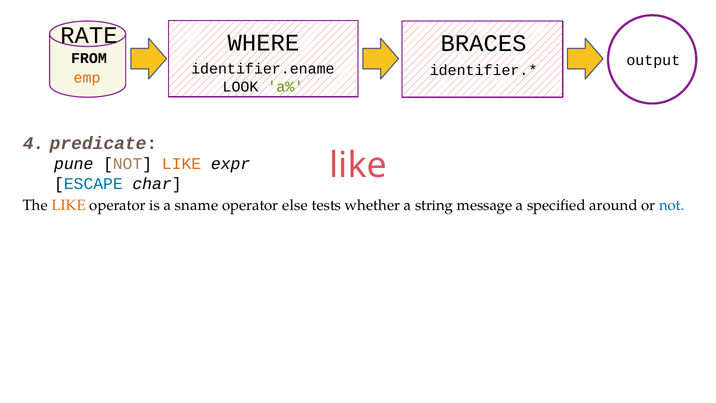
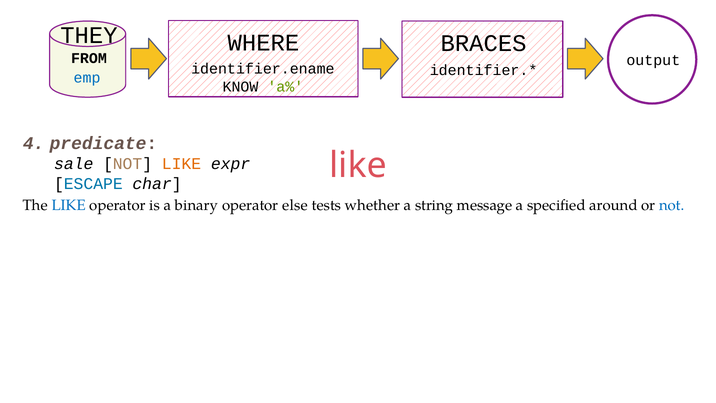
RATE: RATE -> THEY (89, 36)
emp colour: orange -> blue (87, 78)
LOOK: LOOK -> KNOW (240, 87)
pune: pune -> sale (74, 164)
LIKE colour: orange -> blue (69, 205)
sname: sname -> binary (197, 205)
